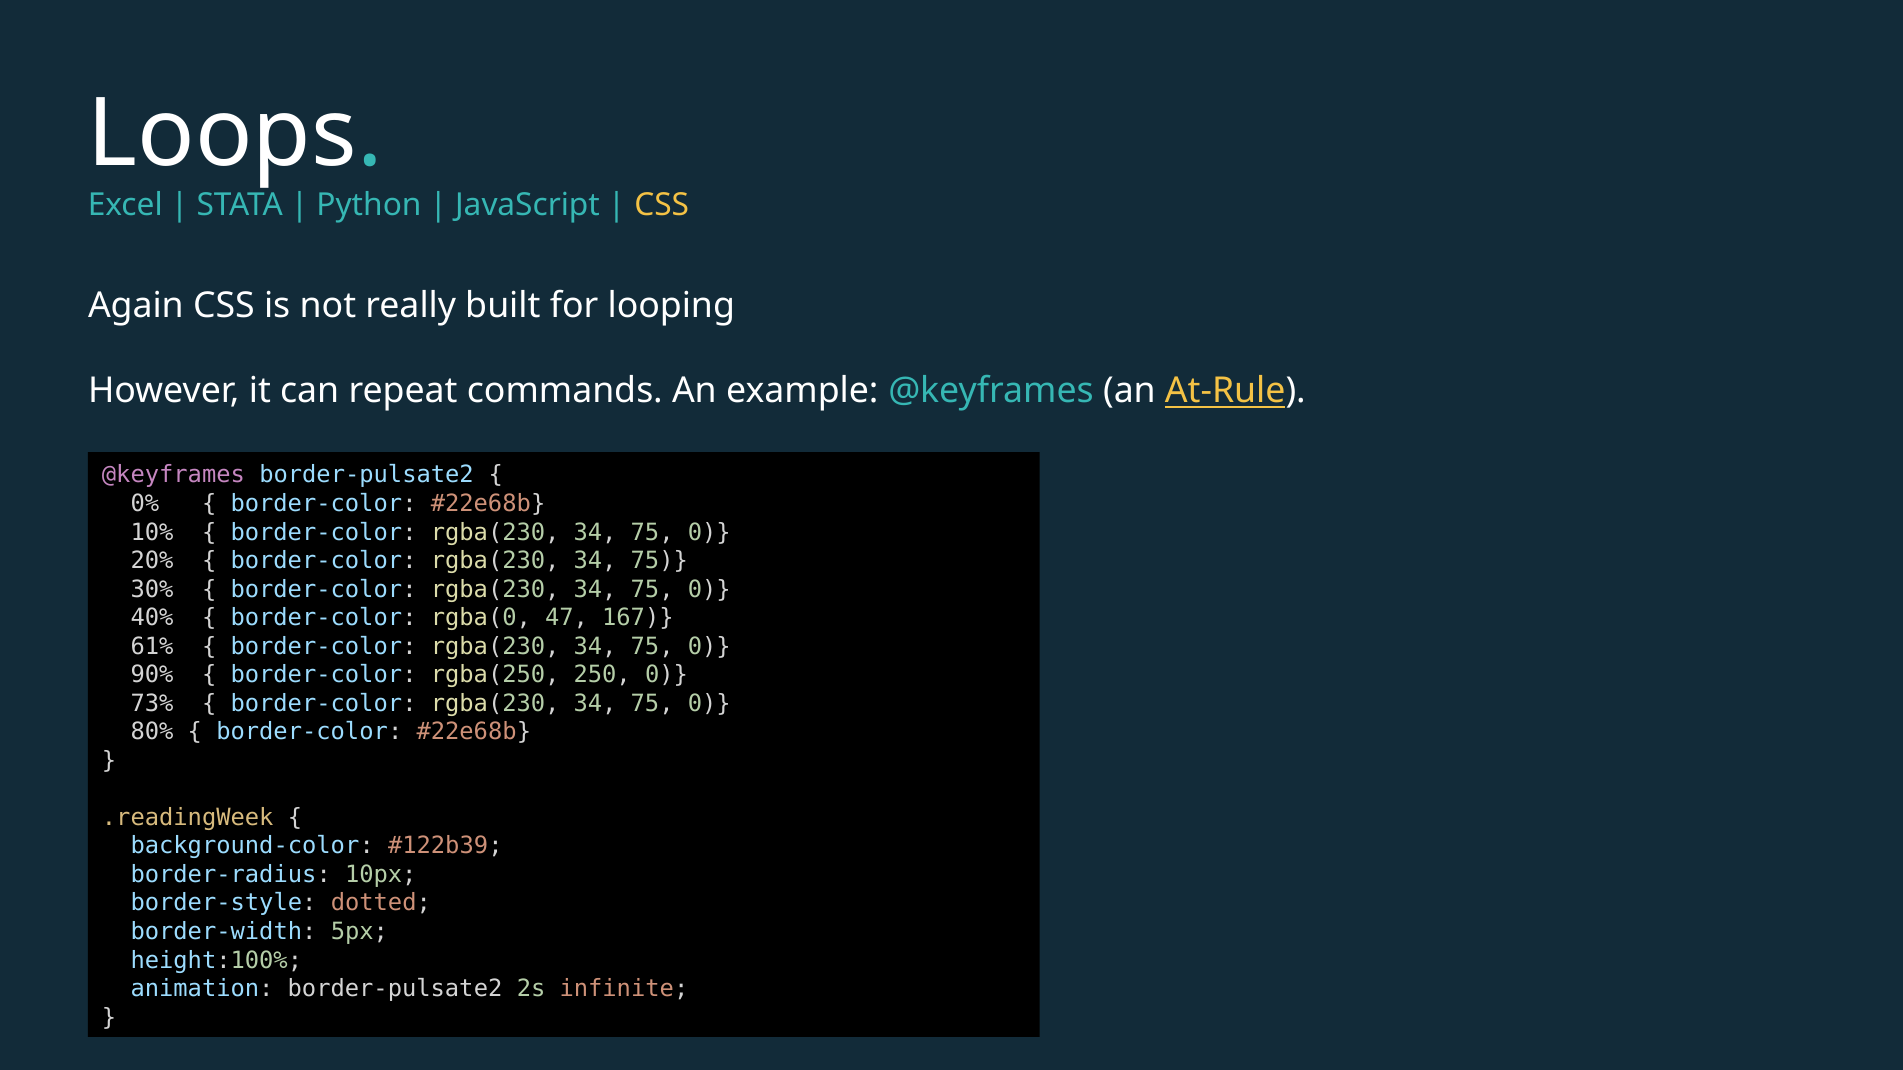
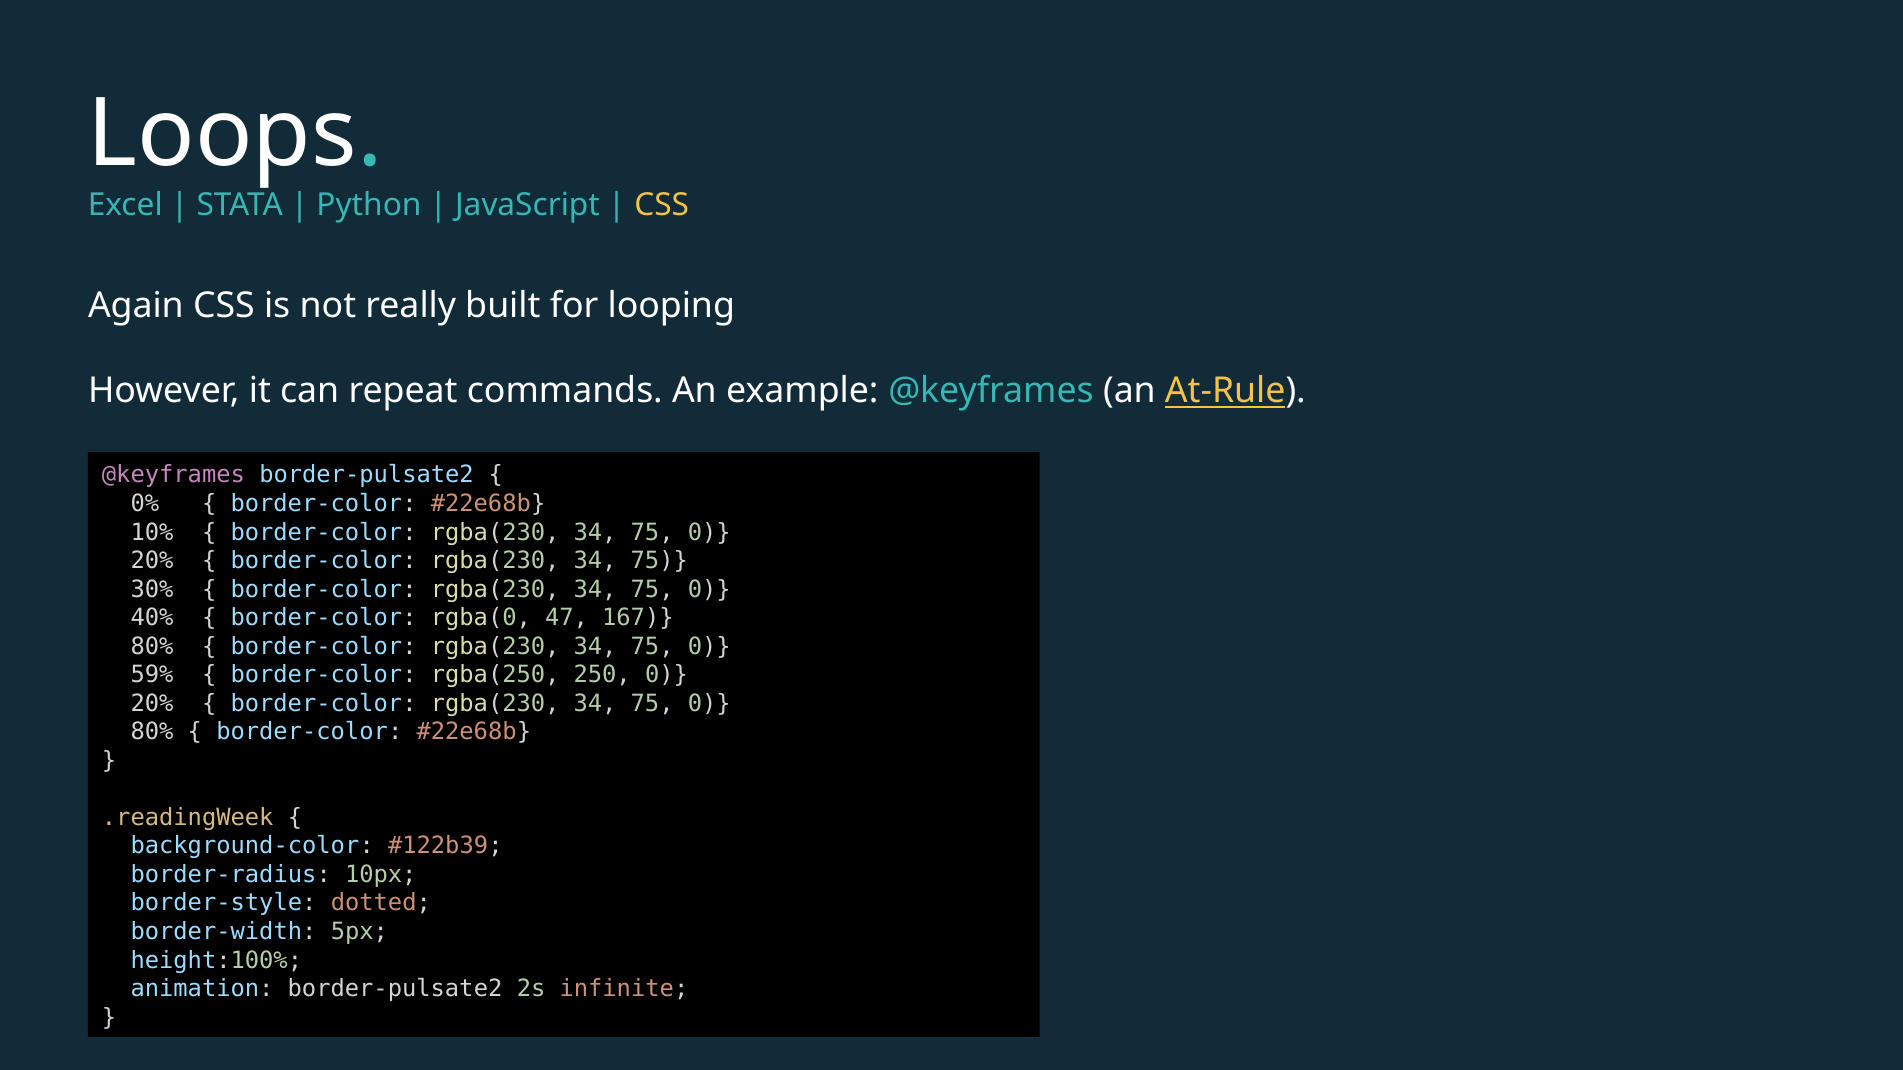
61%: 61% -> 80% (152, 647)
90%: 90% -> 59% (152, 675)
73%: 73% -> 20% (152, 704)
